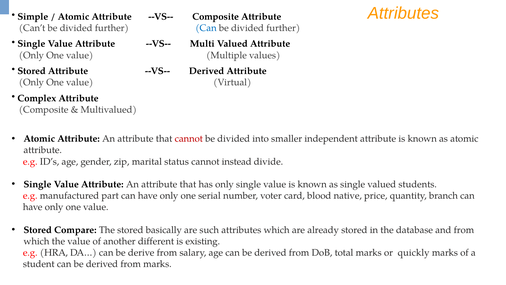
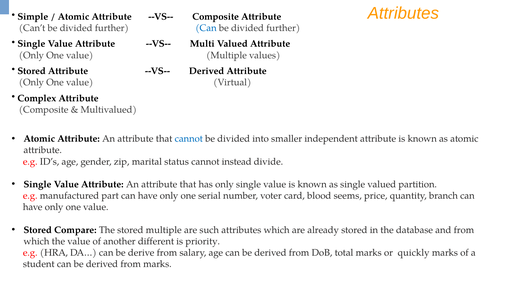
cannot colour: red -> blue (189, 139)
students: students -> partition (418, 184)
native: native -> seems (348, 195)
stored basically: basically -> multiple (164, 230)
existing: existing -> priority (203, 241)
